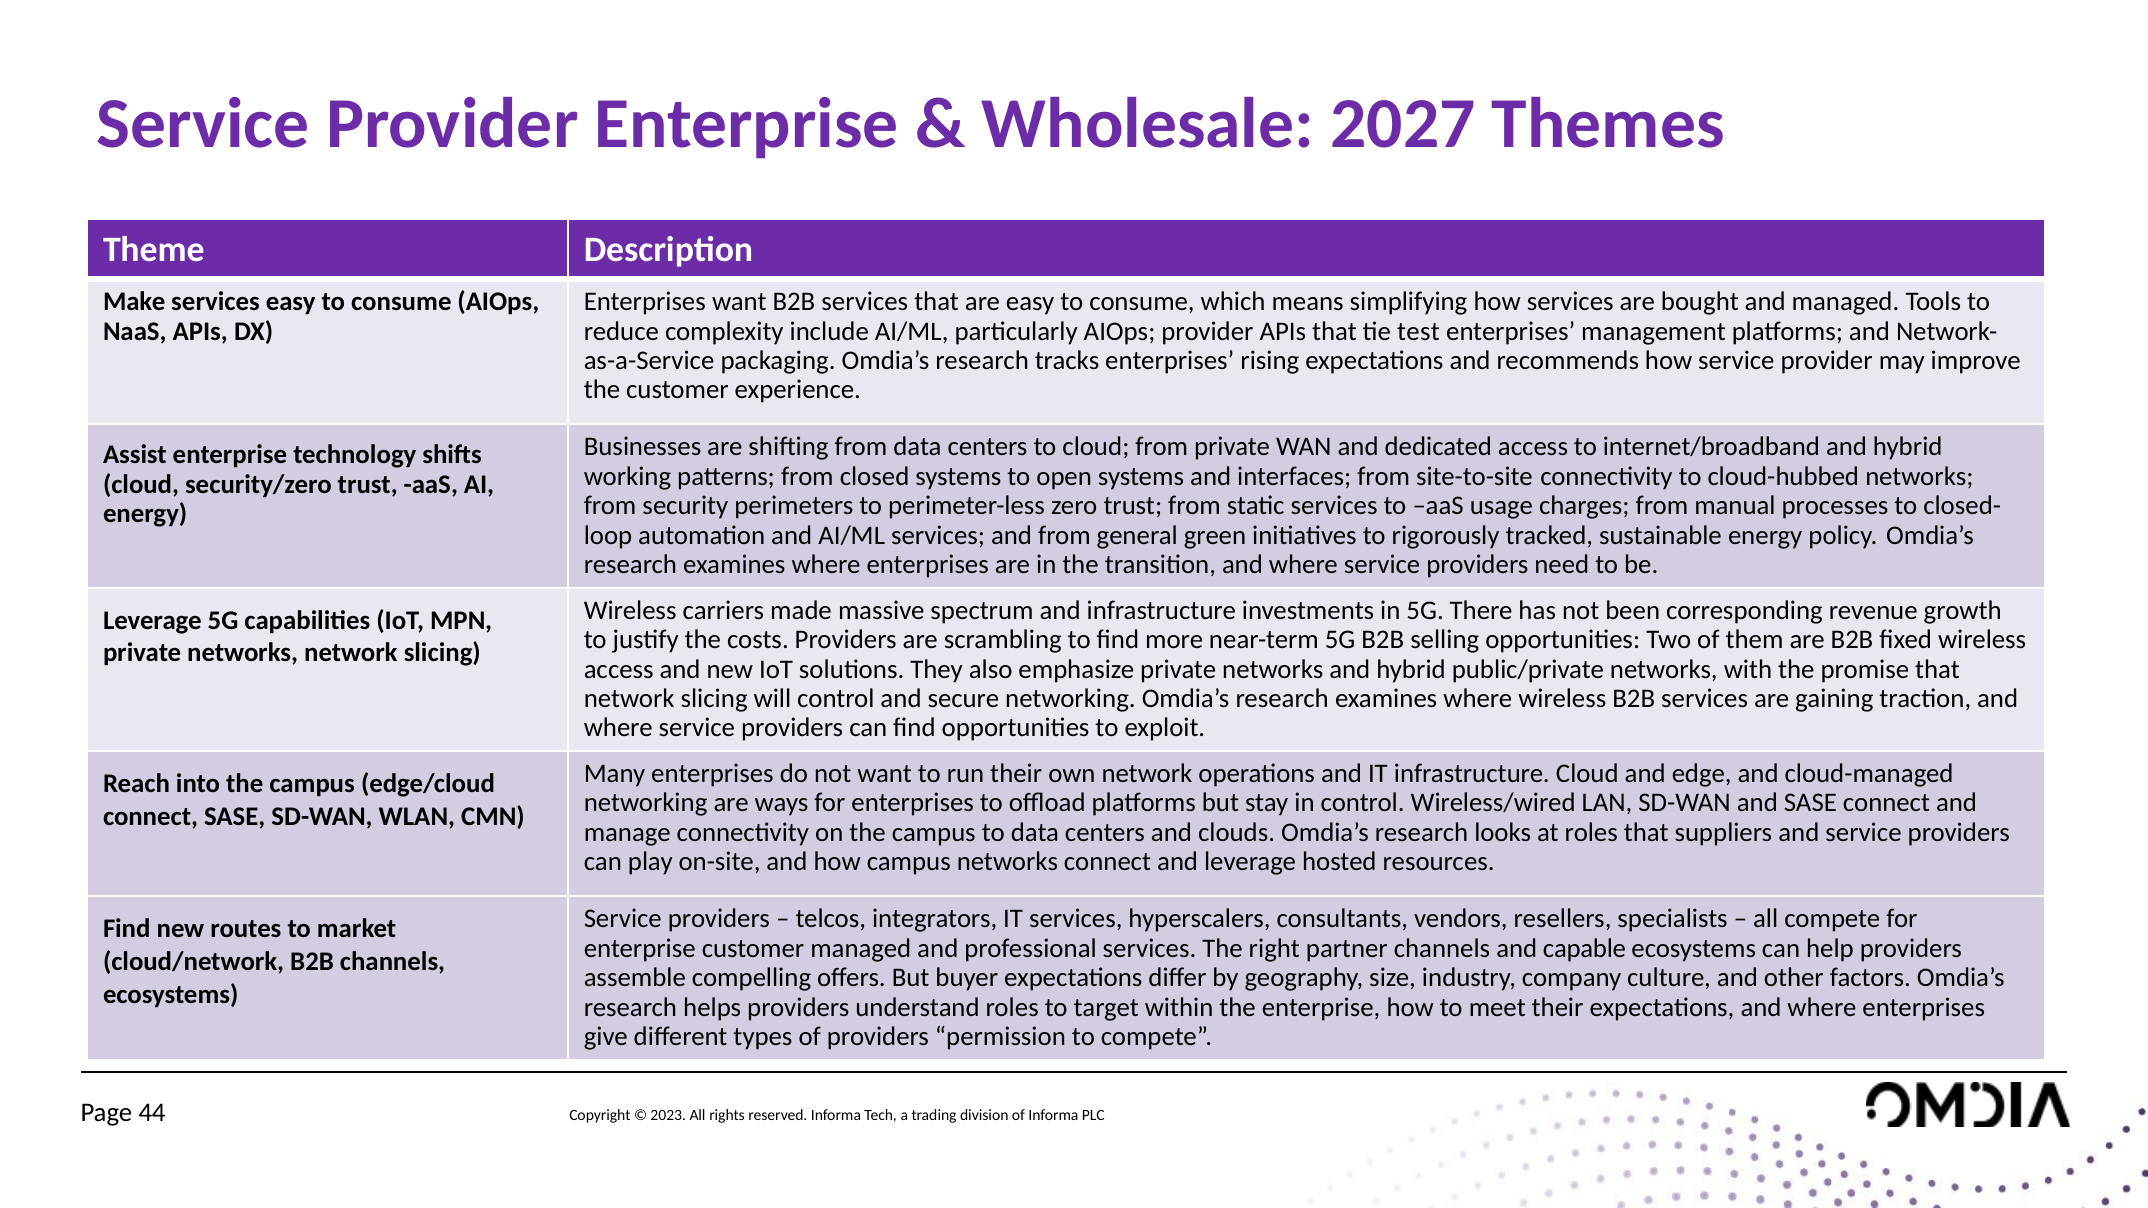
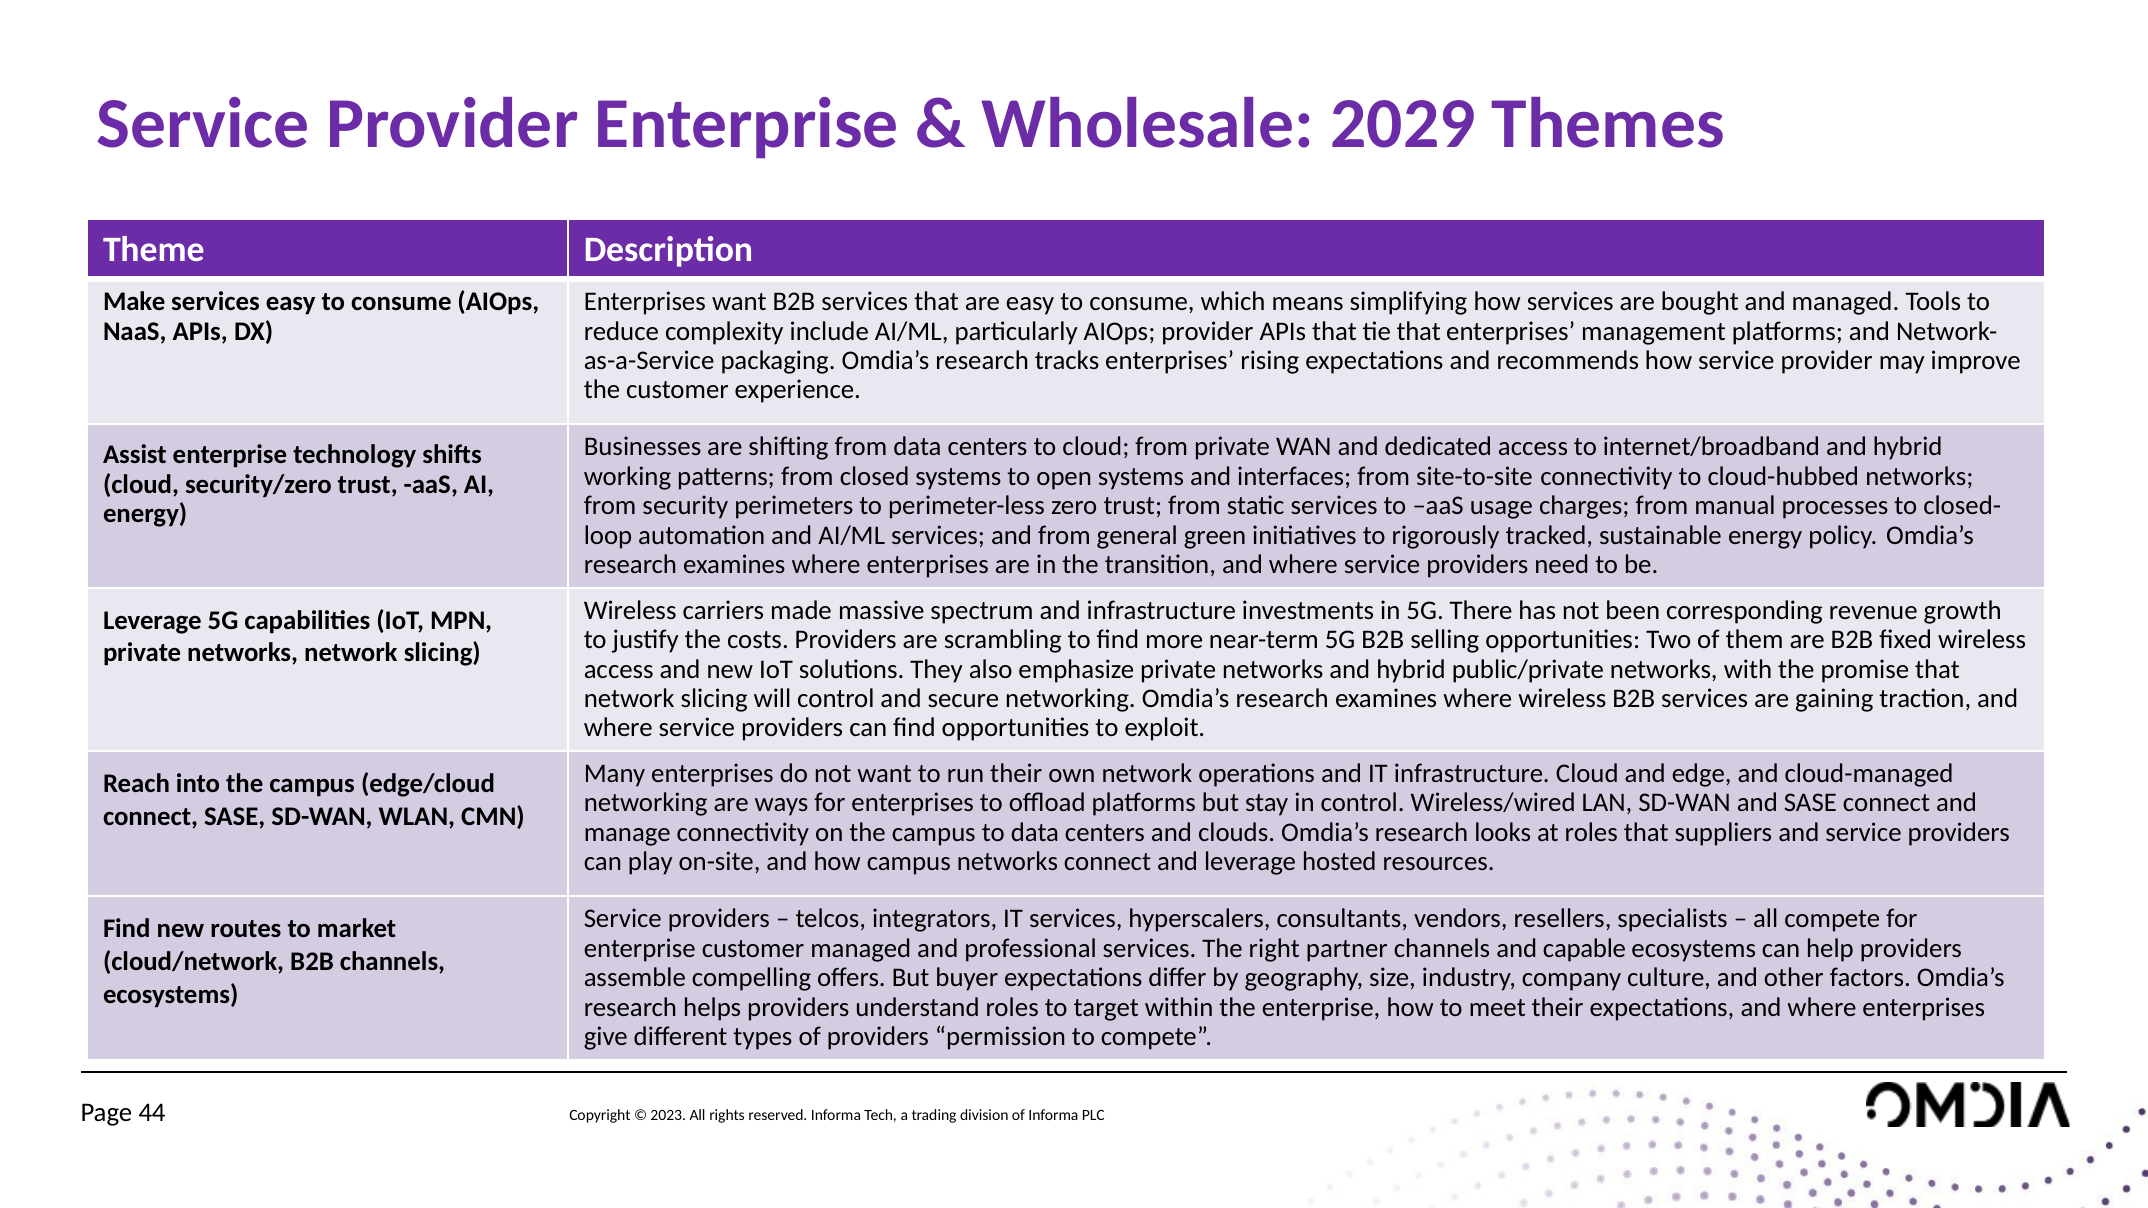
2027: 2027 -> 2029 (1403, 124)
tie test: test -> that (1419, 331)
